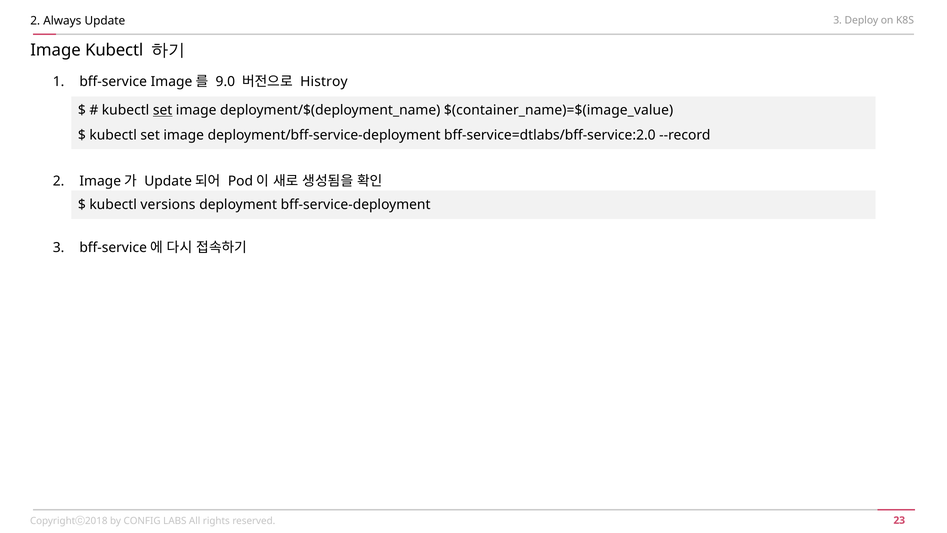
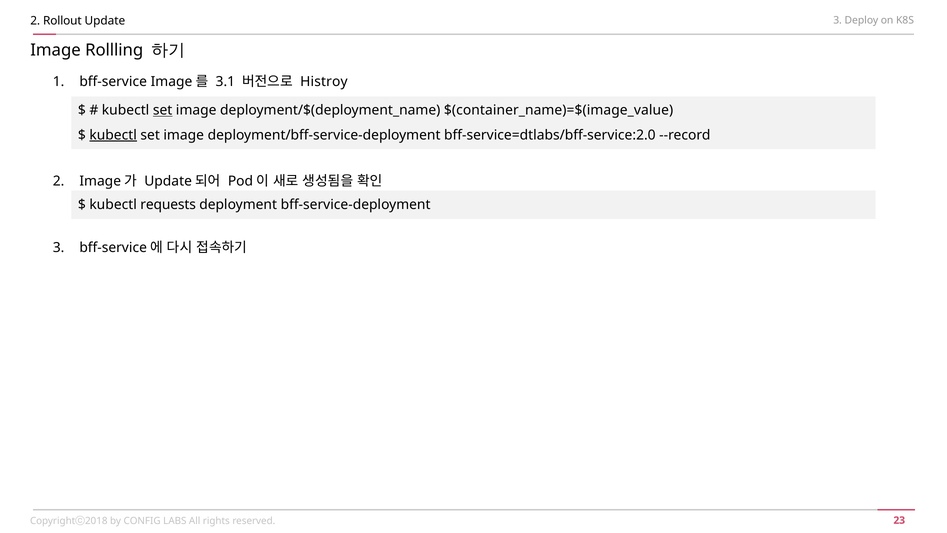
Always: Always -> Rollout (62, 21)
Image Kubectl: Kubectl -> Rollling (114, 50)
9.0: 9.0 -> 3.1 (225, 82)
kubectl underline: none -> present (113, 135)
versions: versions -> requests (168, 205)
